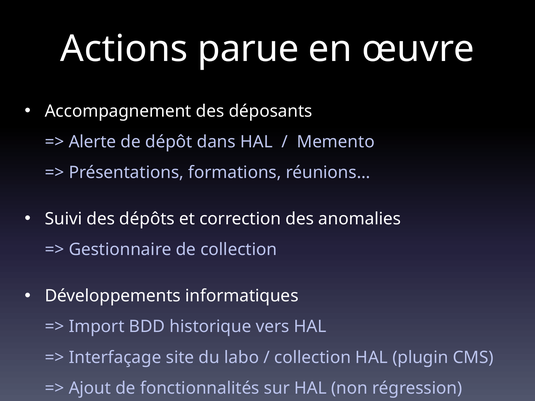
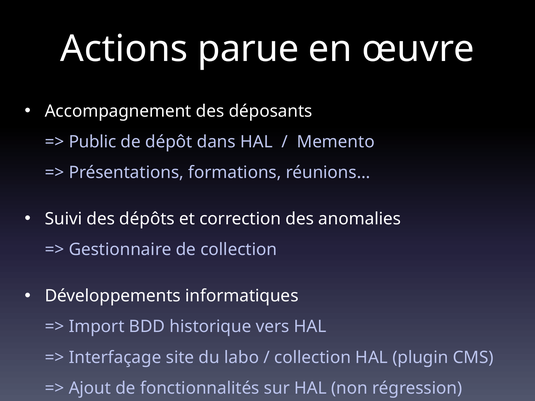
Alerte: Alerte -> Public (93, 142)
